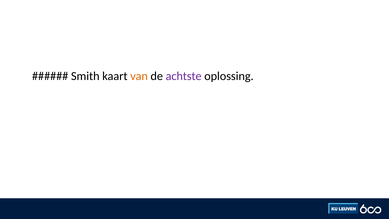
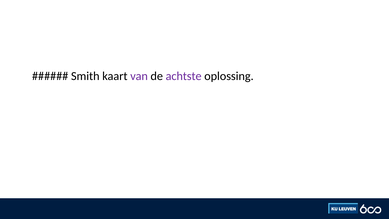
van colour: orange -> purple (139, 76)
